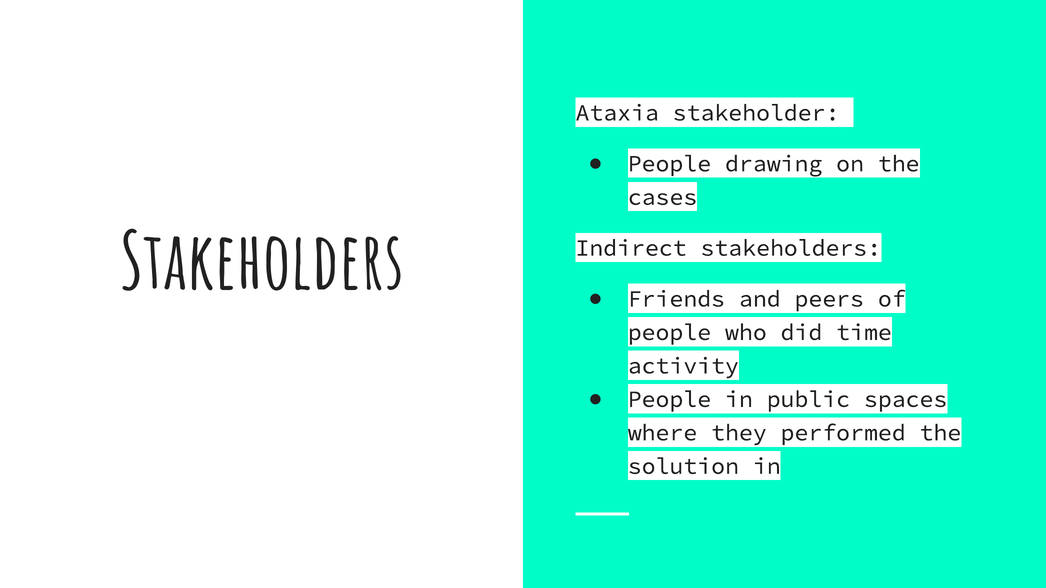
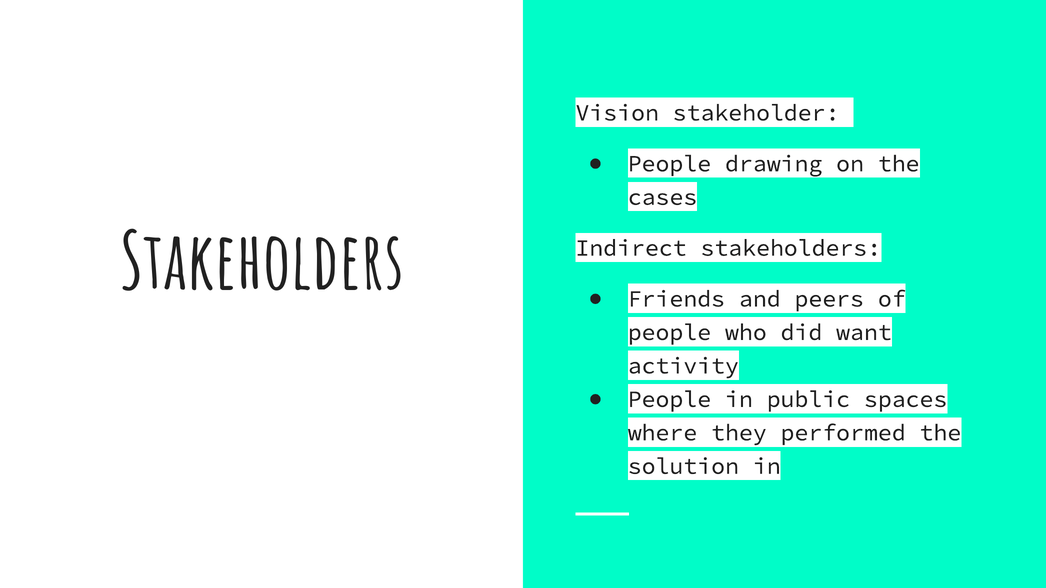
Ataxia: Ataxia -> Vision (617, 113)
time: time -> want (864, 333)
